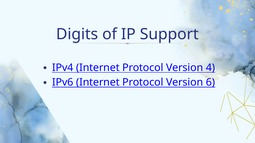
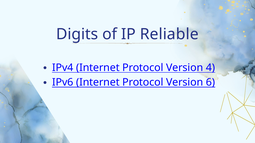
Support: Support -> Reliable (169, 34)
